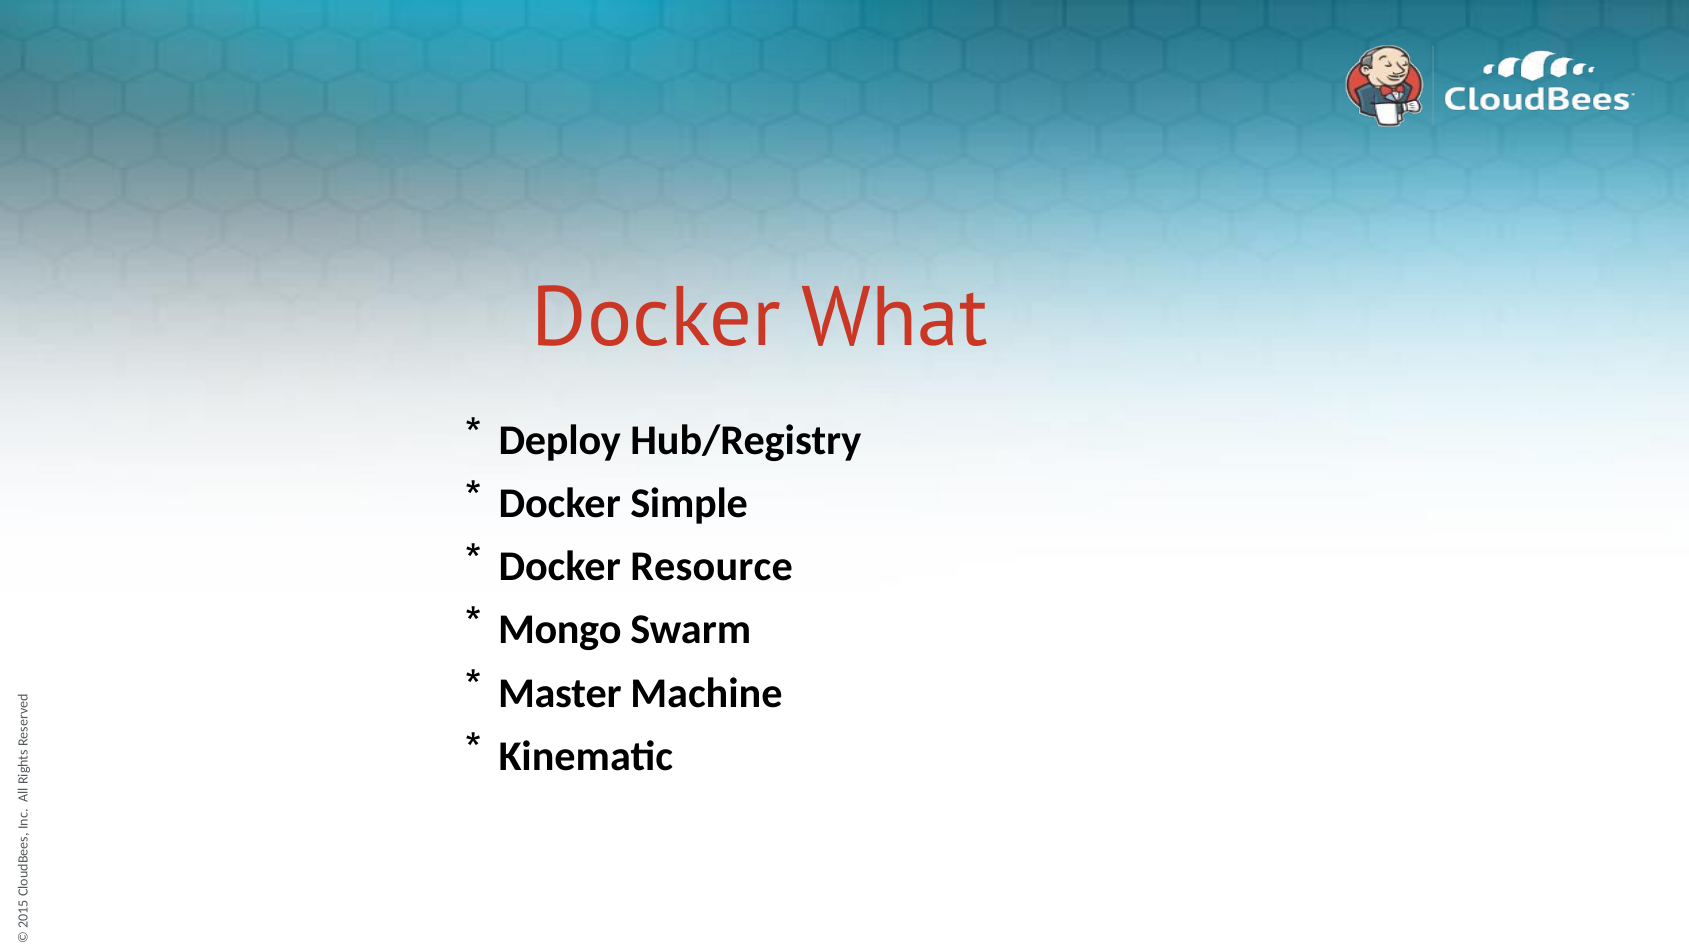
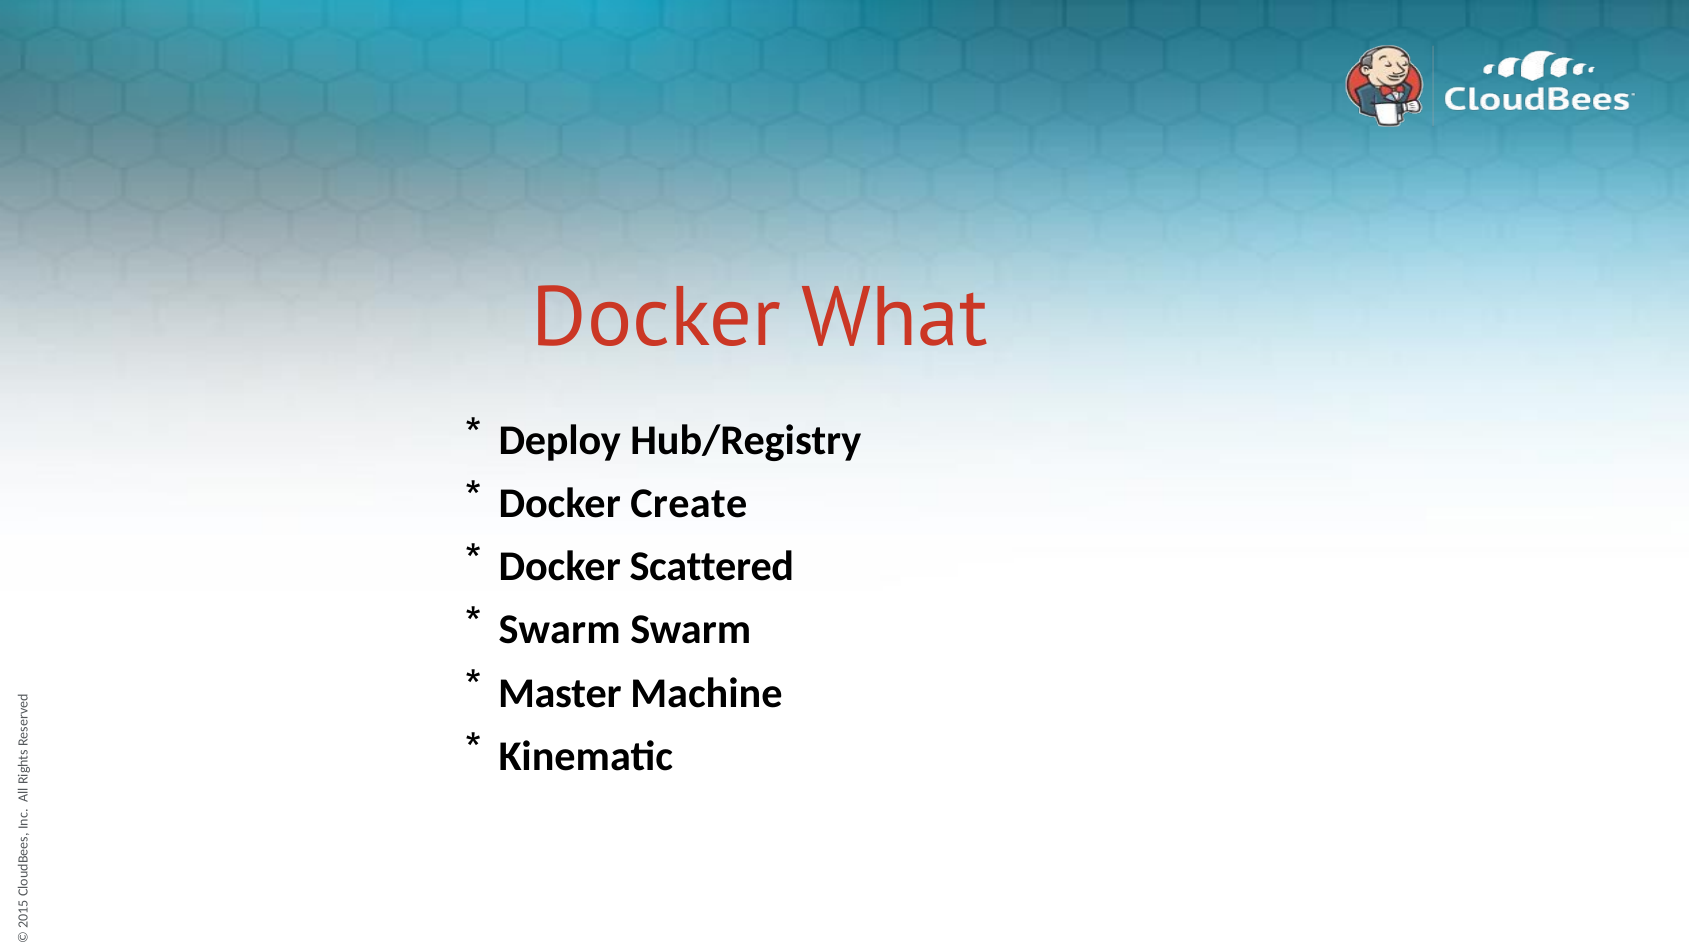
Simple: Simple -> Create (689, 504)
Resource: Resource -> Scattered (712, 567)
Mongo: Mongo -> Swarm (560, 630)
